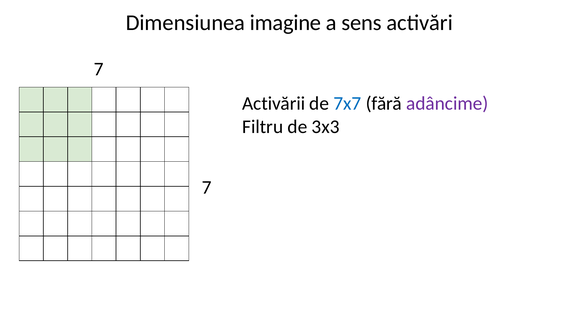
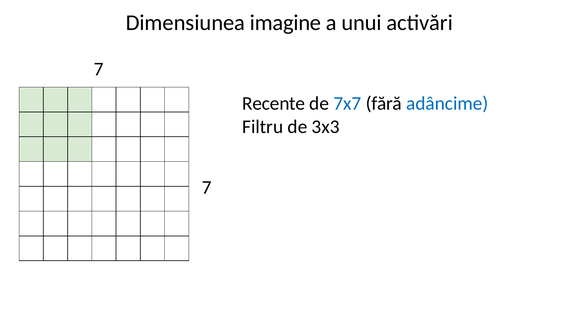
sens: sens -> unui (362, 23)
Activării: Activării -> Recente (274, 104)
adâncime colour: purple -> blue (447, 104)
